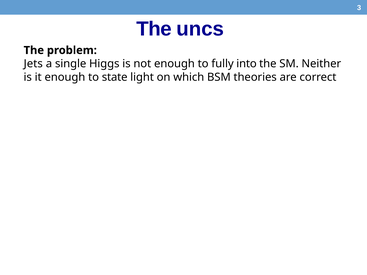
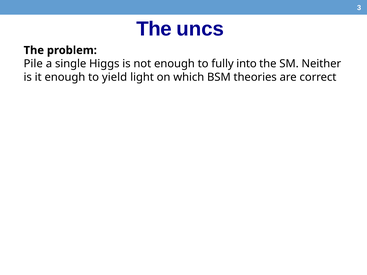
Jets: Jets -> Pile (33, 64)
state: state -> yield (115, 77)
